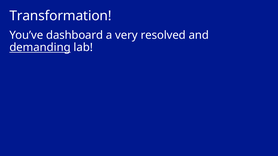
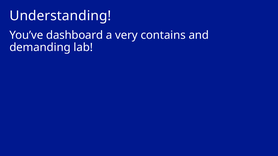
Transformation: Transformation -> Understanding (60, 16)
resolved: resolved -> contains (163, 35)
demanding underline: present -> none (40, 47)
